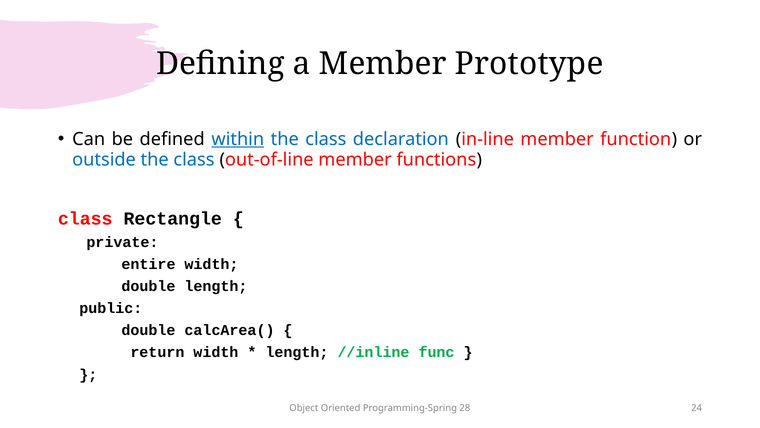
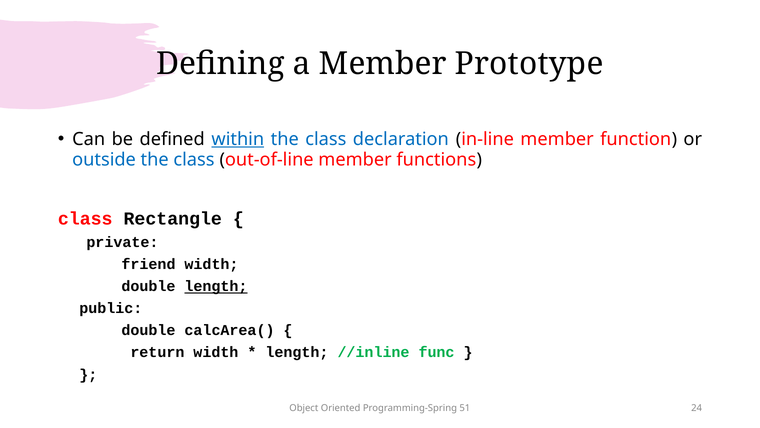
entire: entire -> friend (148, 264)
length underline: none -> present (216, 286)
28: 28 -> 51 (465, 407)
